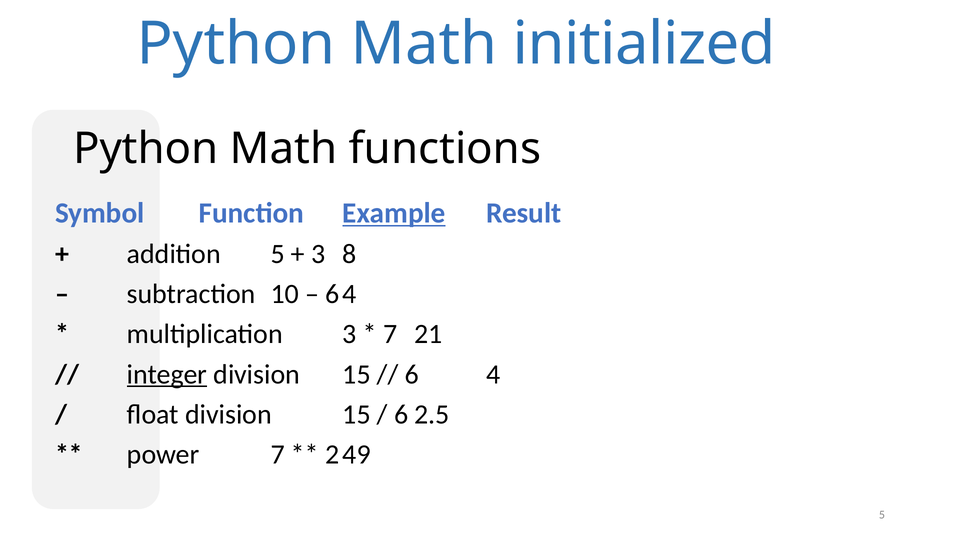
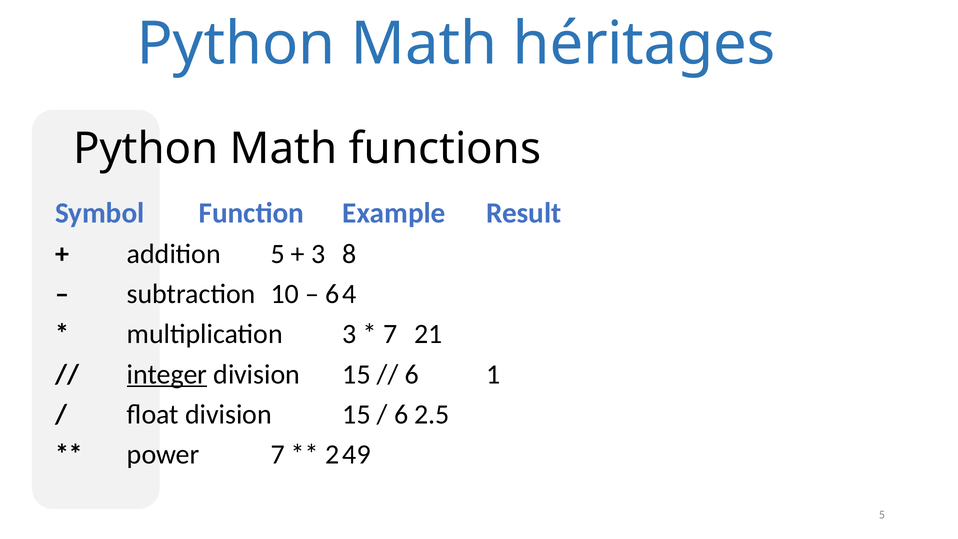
initialized: initialized -> héritages (644, 44)
Example underline: present -> none (394, 213)
4: 4 -> 1 (493, 374)
